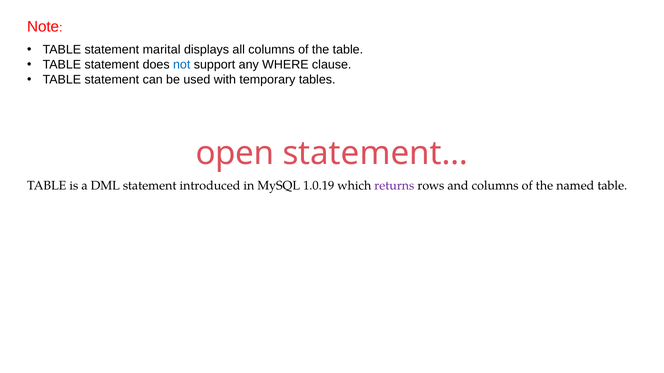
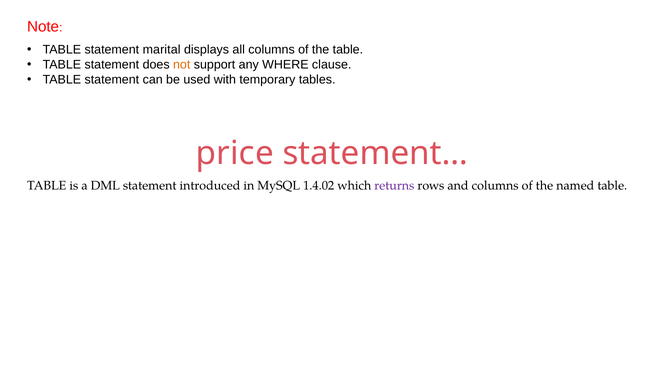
not colour: blue -> orange (182, 65)
open: open -> price (235, 153)
1.0.19: 1.0.19 -> 1.4.02 (319, 186)
